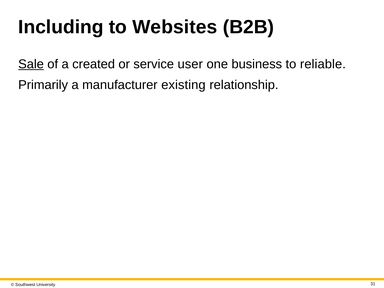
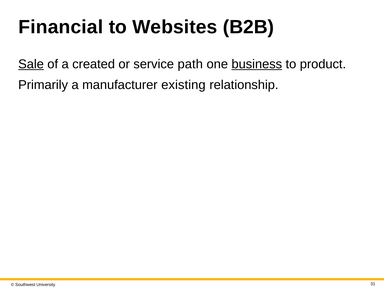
Including: Including -> Financial (61, 27)
user: user -> path (190, 64)
business underline: none -> present (257, 64)
reliable: reliable -> product (323, 64)
